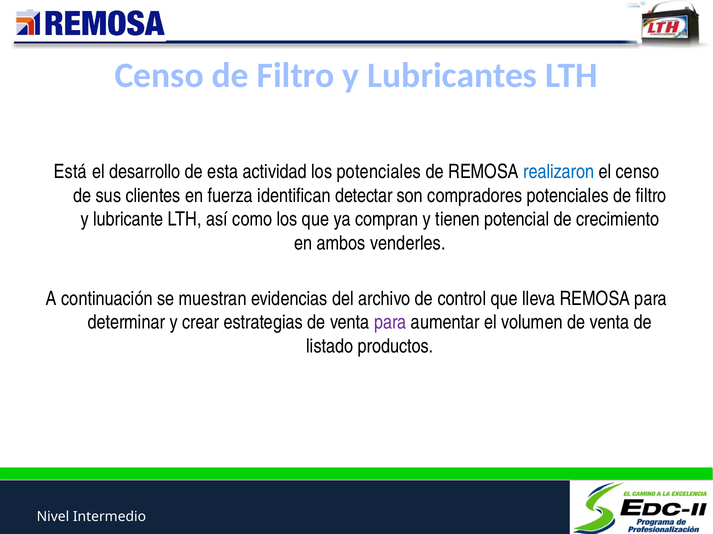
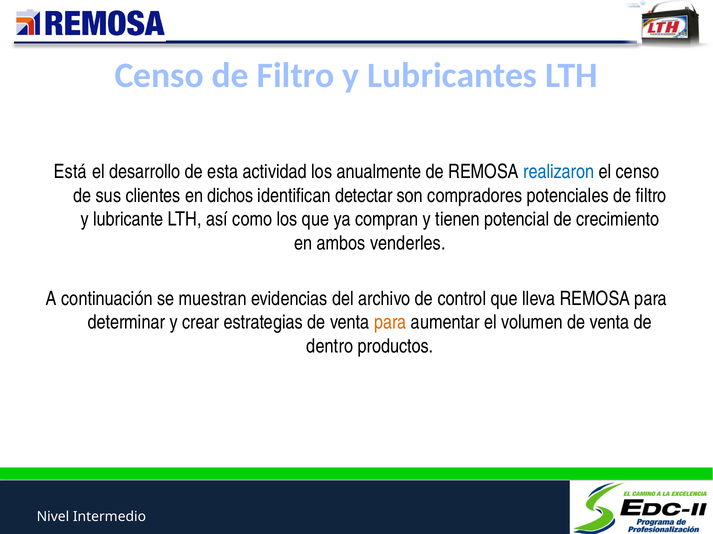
los potenciales: potenciales -> anualmente (379, 172)
fuerza: fuerza -> dichos (230, 196)
para colour: purple -> orange (390, 323)
listado: listado -> dentro (330, 347)
